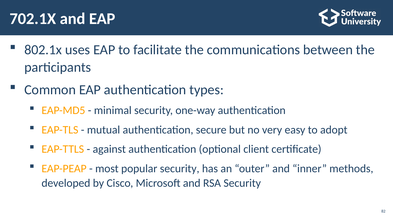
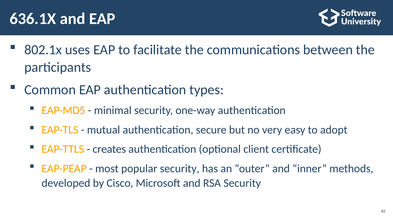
702.1X: 702.1X -> 636.1X (33, 19)
against: against -> creates (109, 149)
